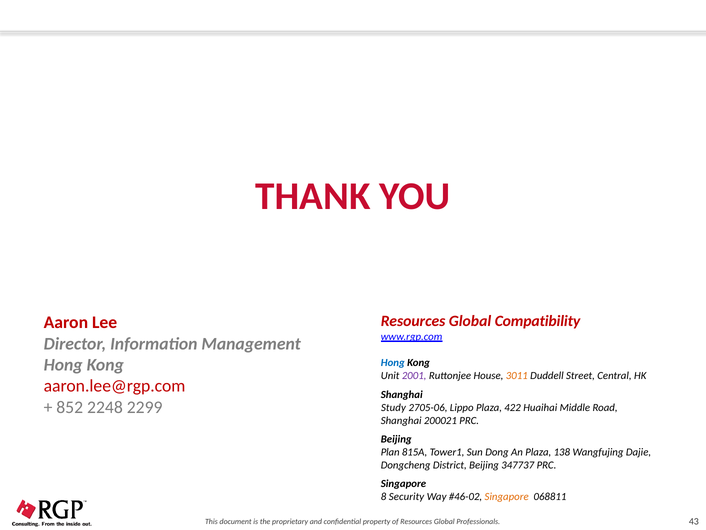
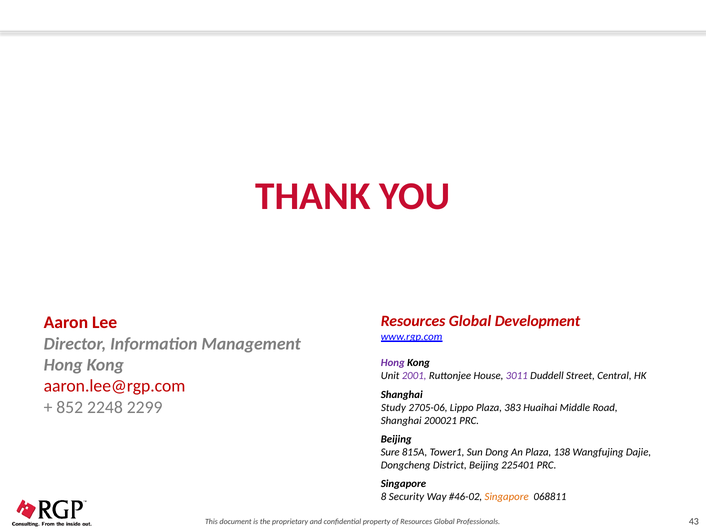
Compatibility: Compatibility -> Development (538, 321)
Hong colour: blue -> purple (393, 363)
3011 colour: orange -> purple (517, 376)
422: 422 -> 383 (513, 407)
Plan: Plan -> Sure (390, 452)
347737: 347737 -> 225401 (518, 465)
